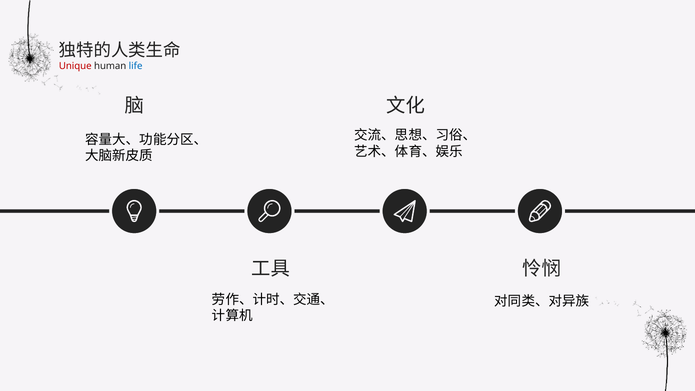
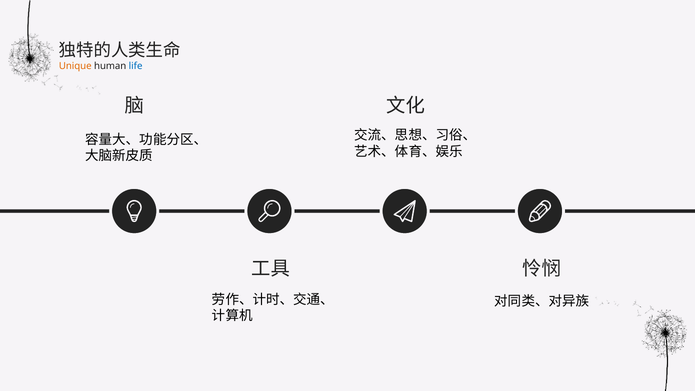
Unique colour: red -> orange (75, 66)
